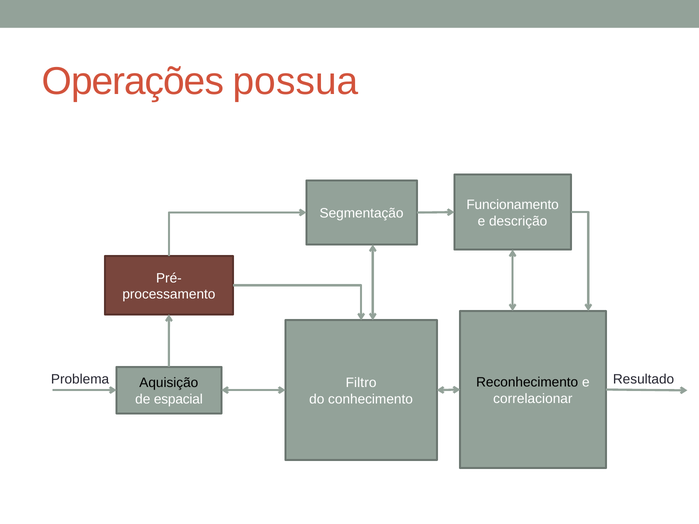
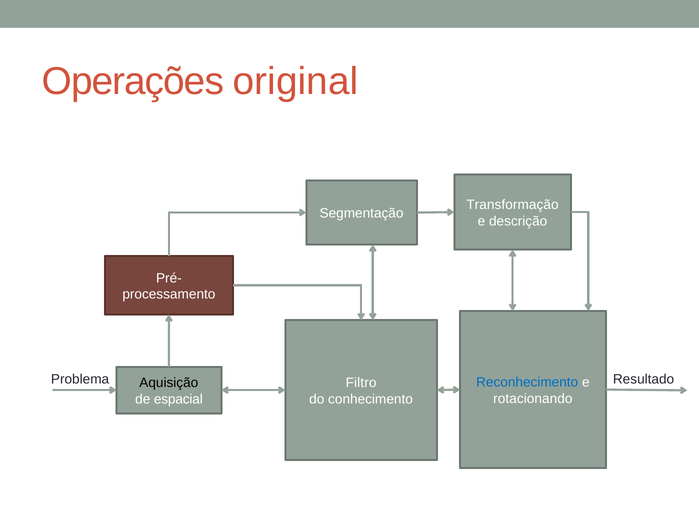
possua: possua -> original (296, 81)
Funcionamento: Funcionamento -> Transformação (512, 205)
Reconhecimento colour: black -> blue (527, 383)
correlacionar: correlacionar -> rotacionando (533, 399)
